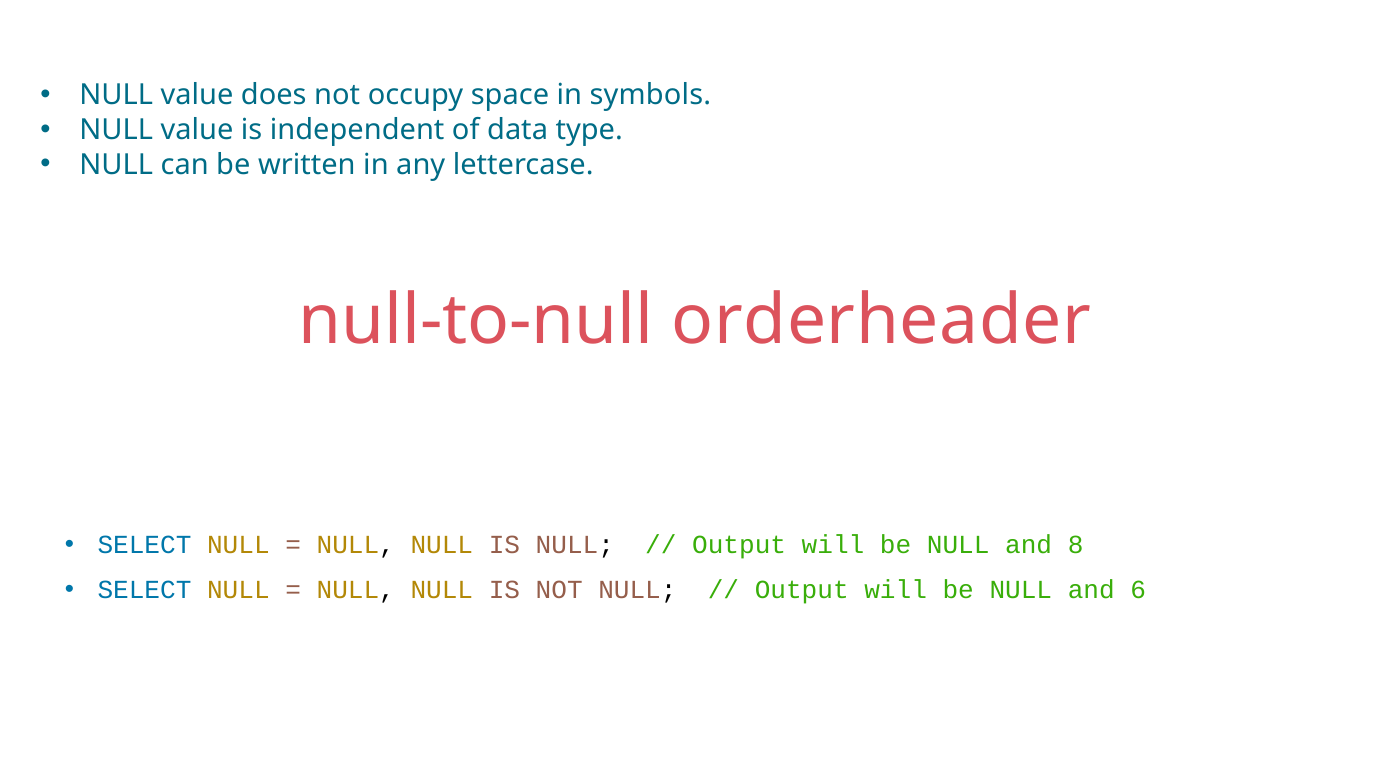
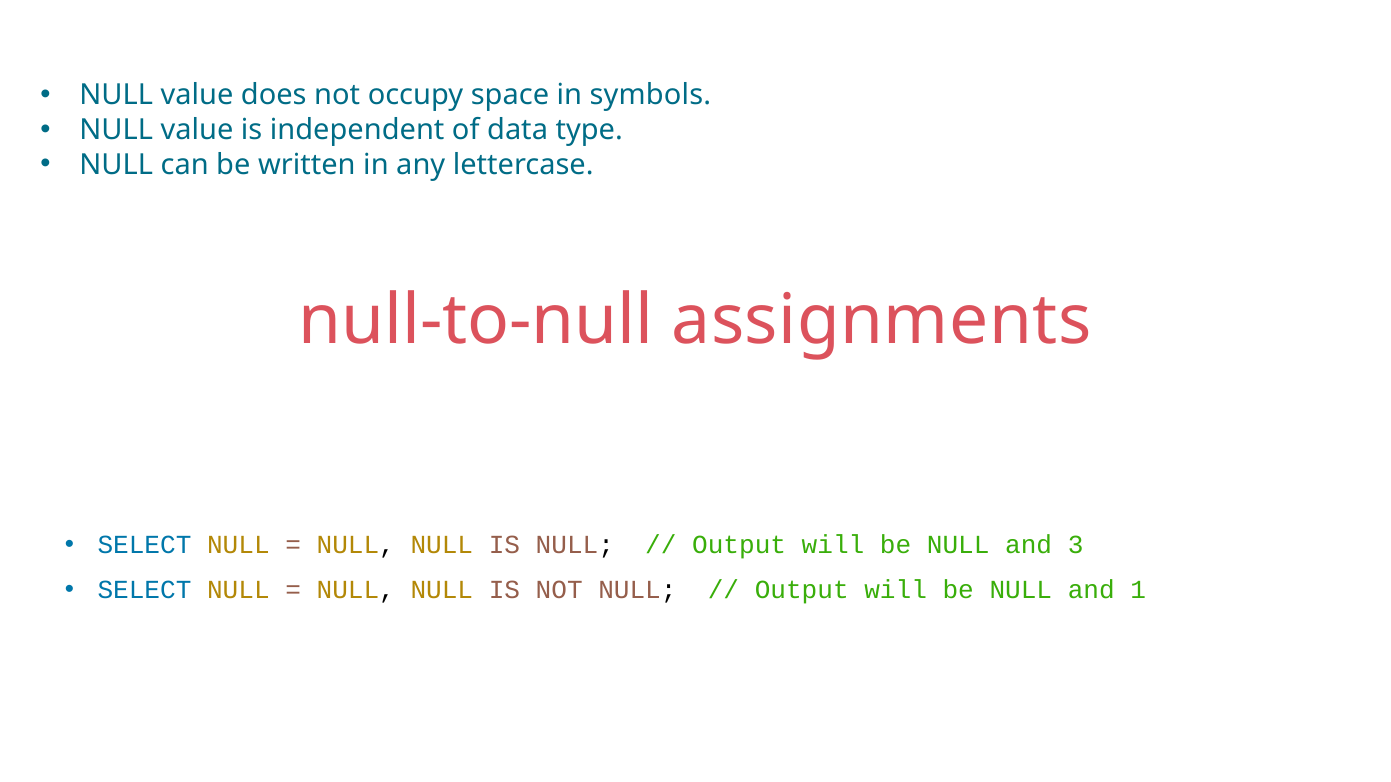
orderheader: orderheader -> assignments (882, 321)
8: 8 -> 3 (1076, 545)
6: 6 -> 1 (1138, 590)
